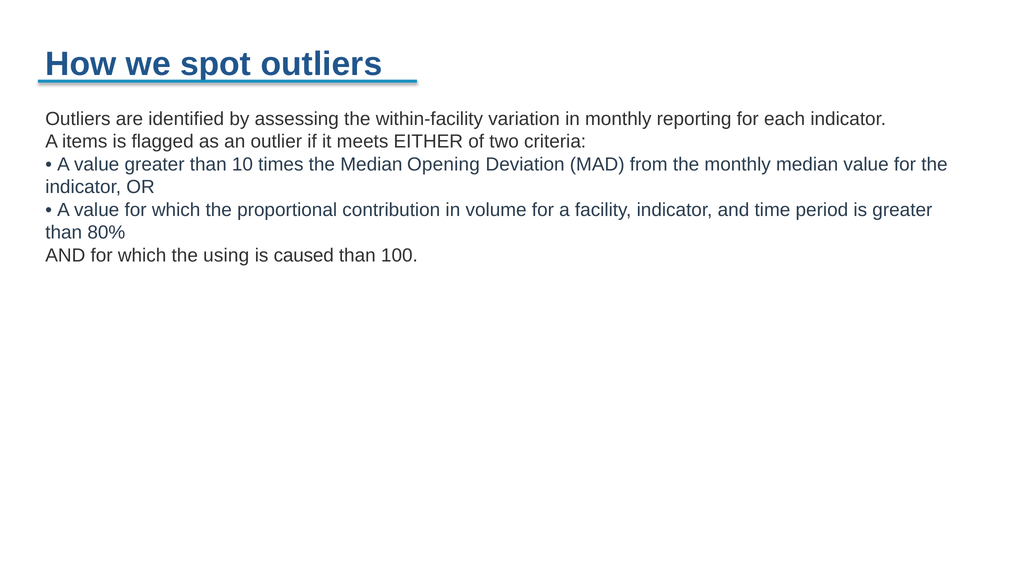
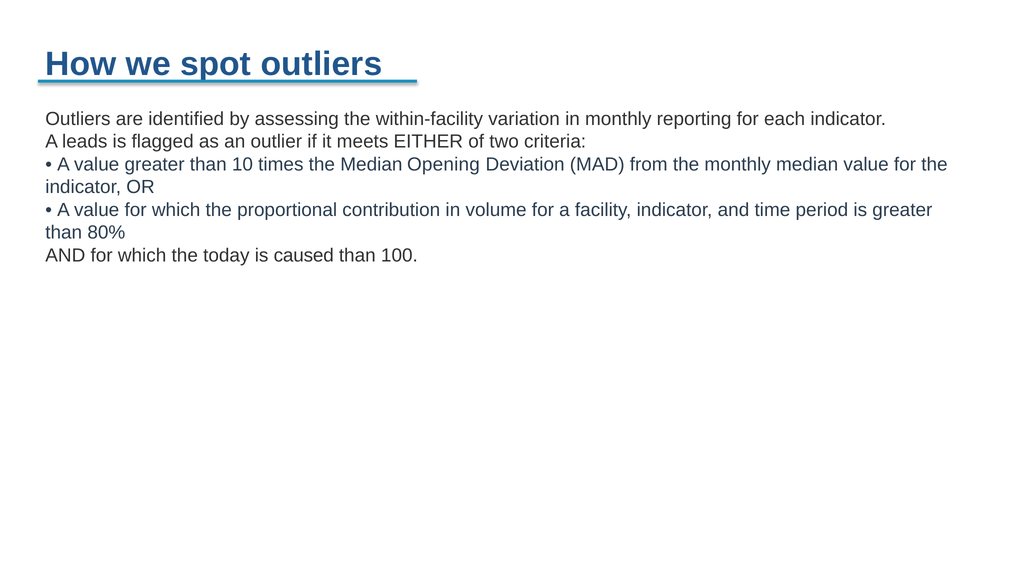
items: items -> leads (85, 142)
using: using -> today (226, 255)
